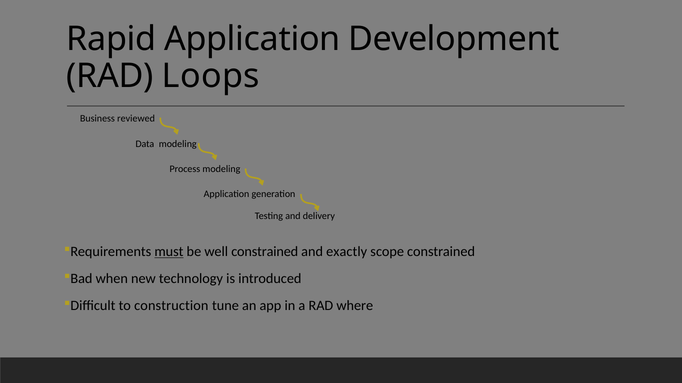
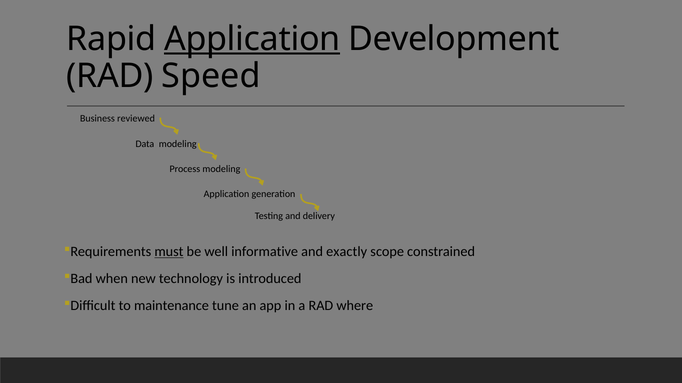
Application underline: none -> present (252, 39)
Loops: Loops -> Speed (211, 76)
well constrained: constrained -> informative (265, 252)
construction: construction -> maintenance (171, 306)
